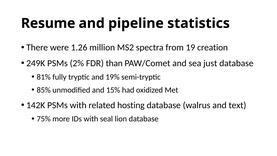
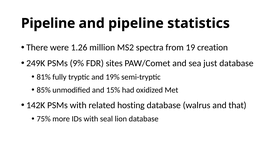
Resume: Resume -> Pipeline (48, 23)
2%: 2% -> 9% (77, 63)
than: than -> sites (114, 63)
text: text -> that (237, 105)
